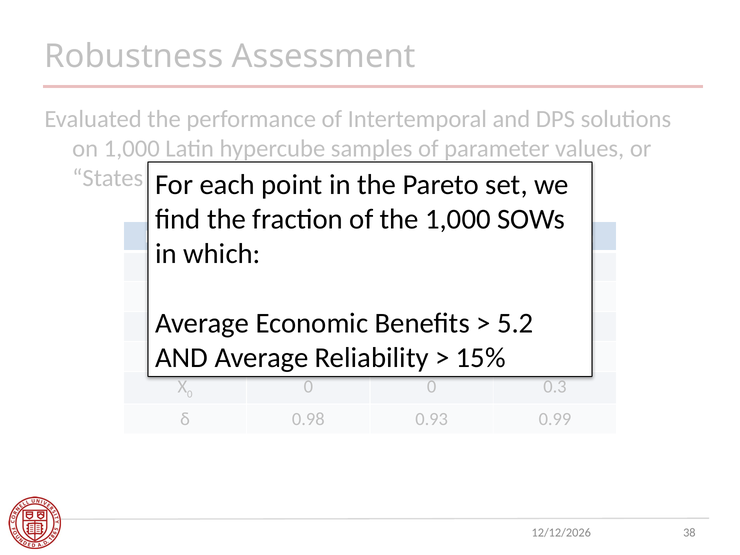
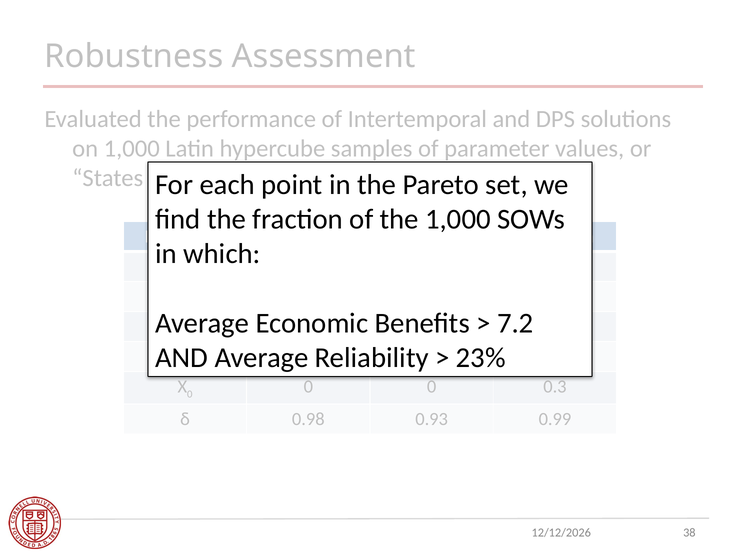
5.2: 5.2 -> 7.2 (515, 323)
15%: 15% -> 23% (481, 358)
